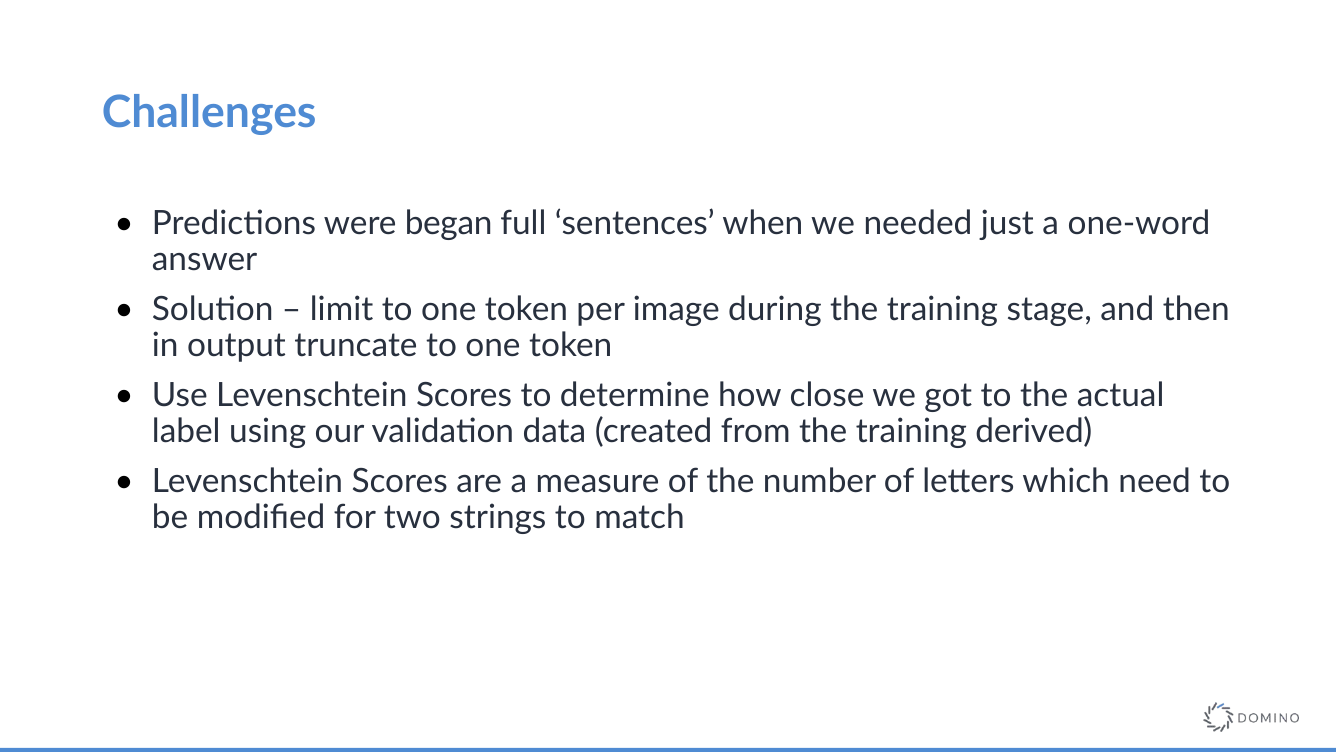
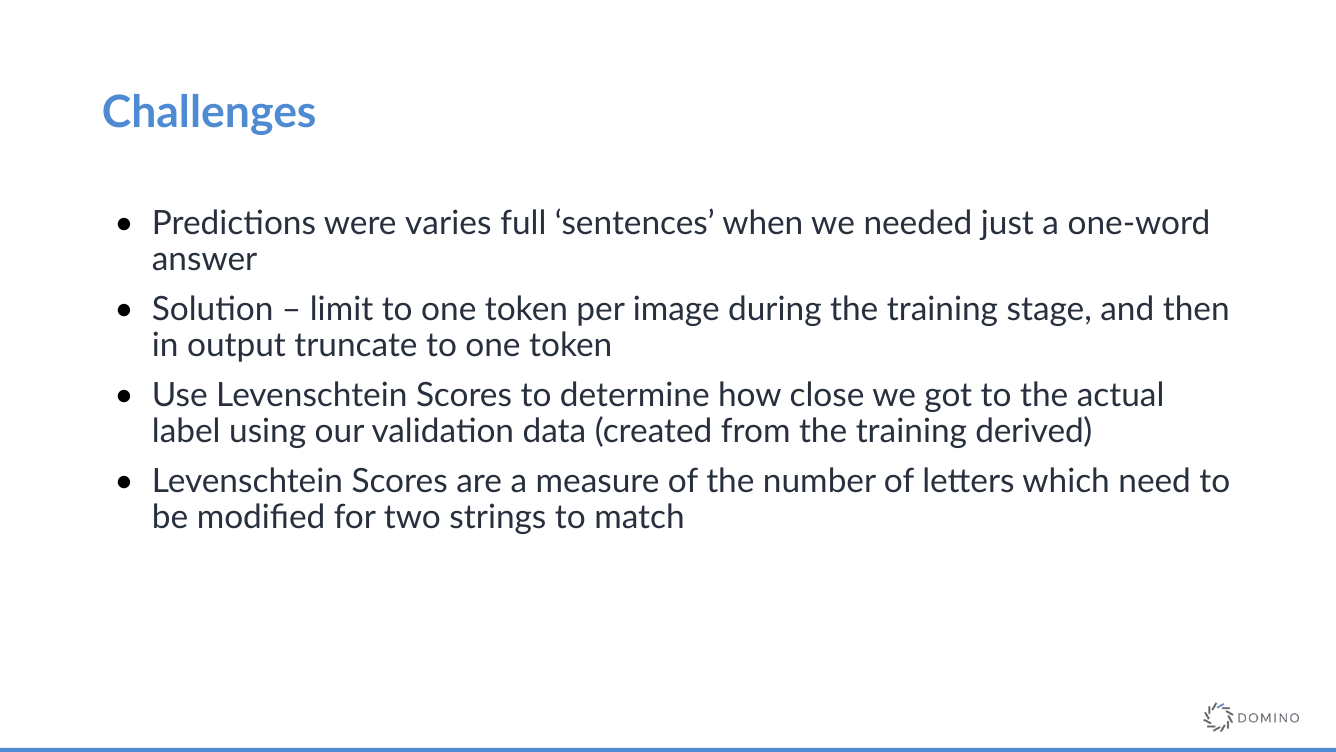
began: began -> varies (448, 223)
